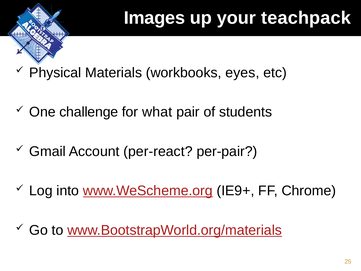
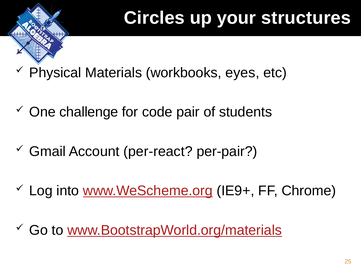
Images: Images -> Circles (154, 18)
teachpack: teachpack -> structures (306, 18)
what: what -> code (157, 112)
